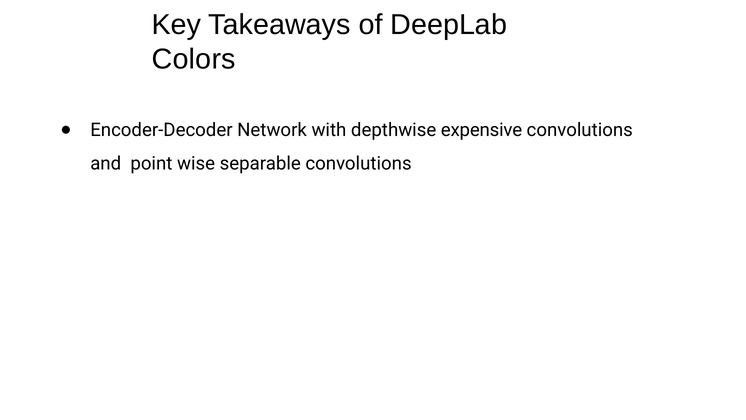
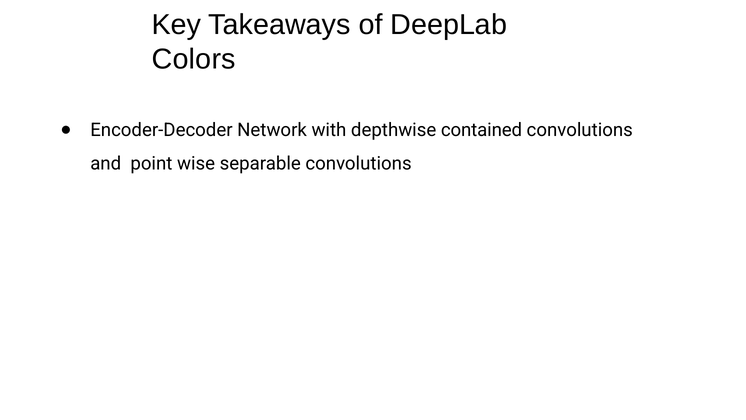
expensive: expensive -> contained (481, 130)
